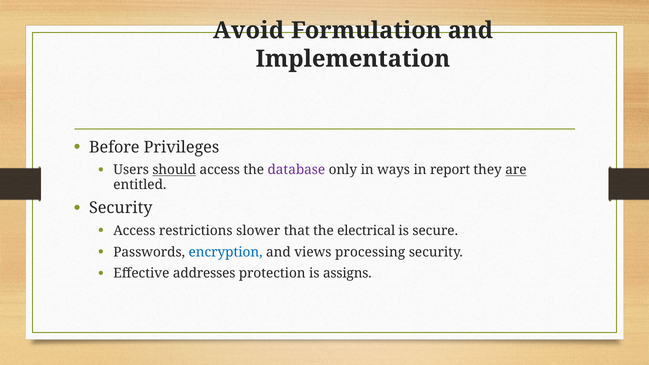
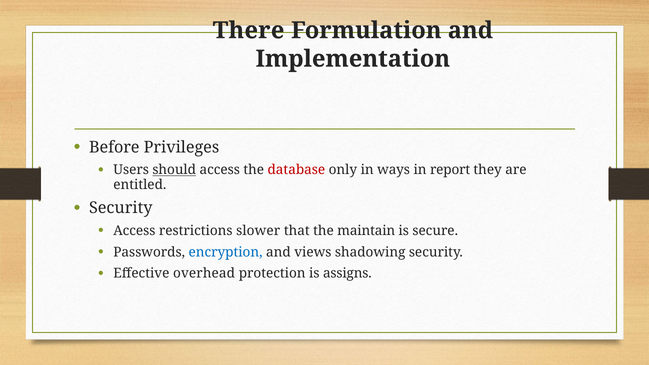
Avoid: Avoid -> There (249, 30)
database colour: purple -> red (296, 170)
are underline: present -> none (516, 170)
electrical: electrical -> maintain (366, 231)
processing: processing -> shadowing (370, 252)
addresses: addresses -> overhead (204, 274)
